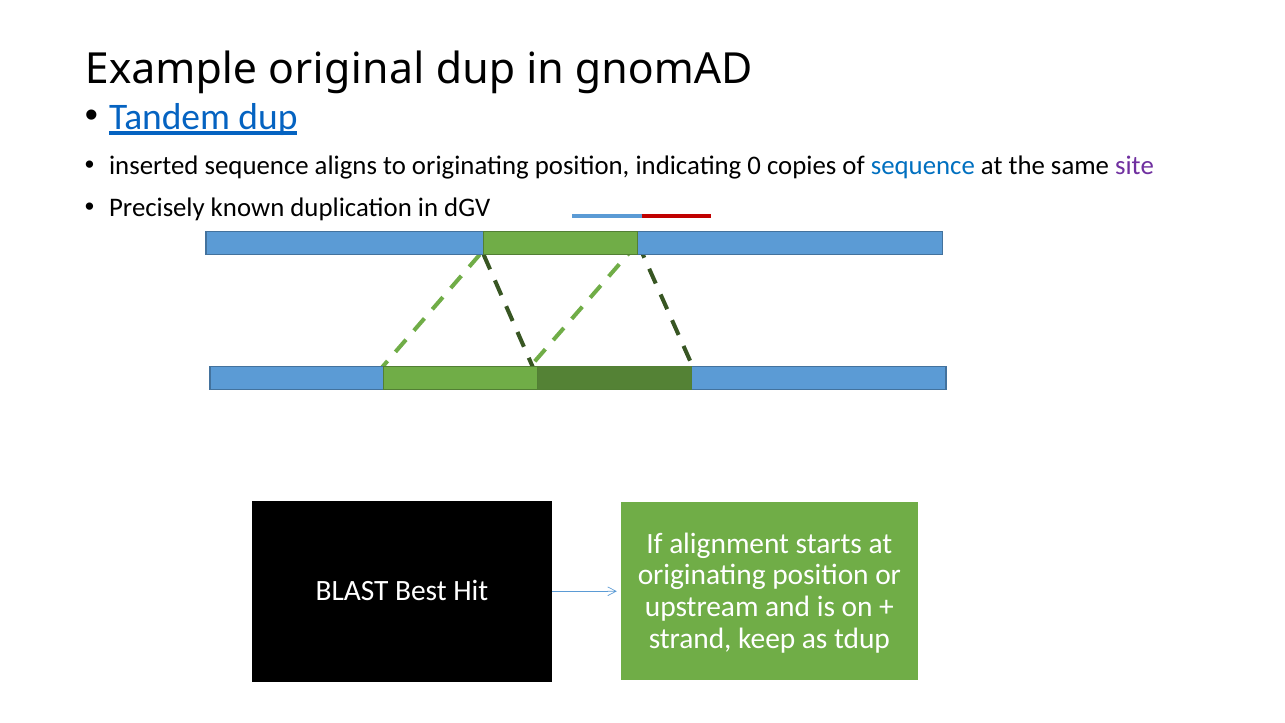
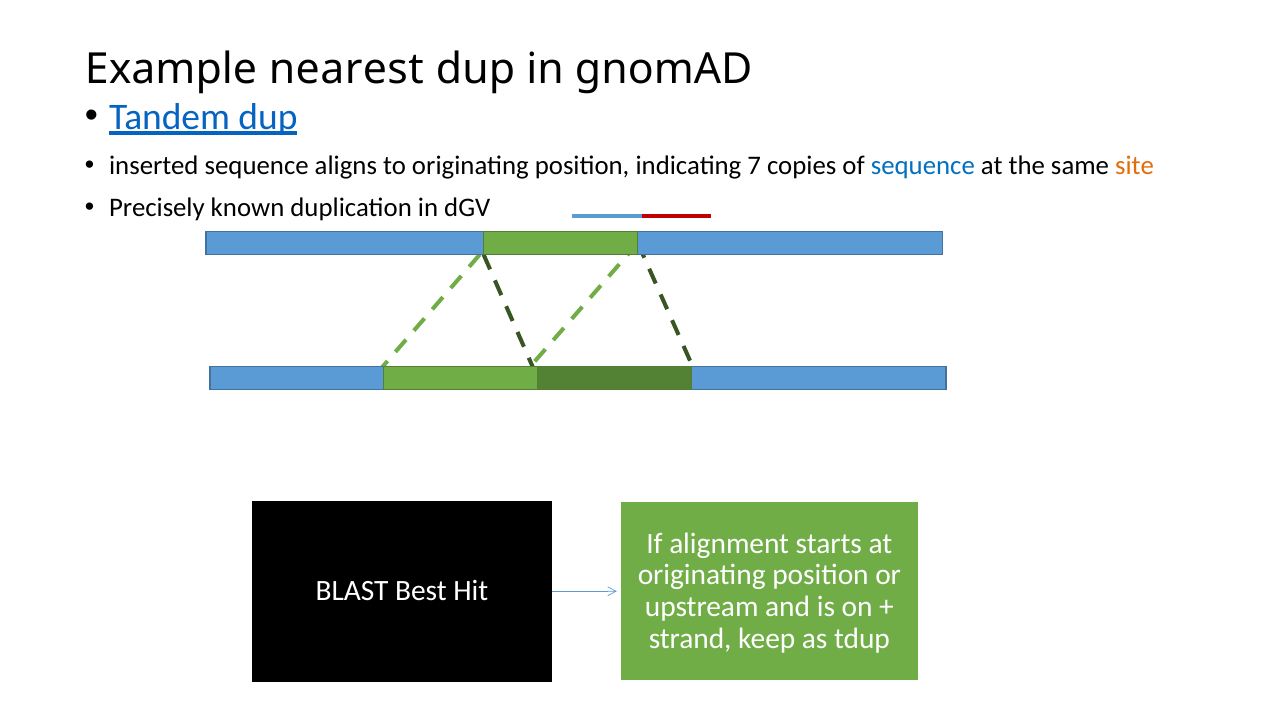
original: original -> nearest (346, 70)
0: 0 -> 7 (754, 165)
site colour: purple -> orange (1134, 165)
